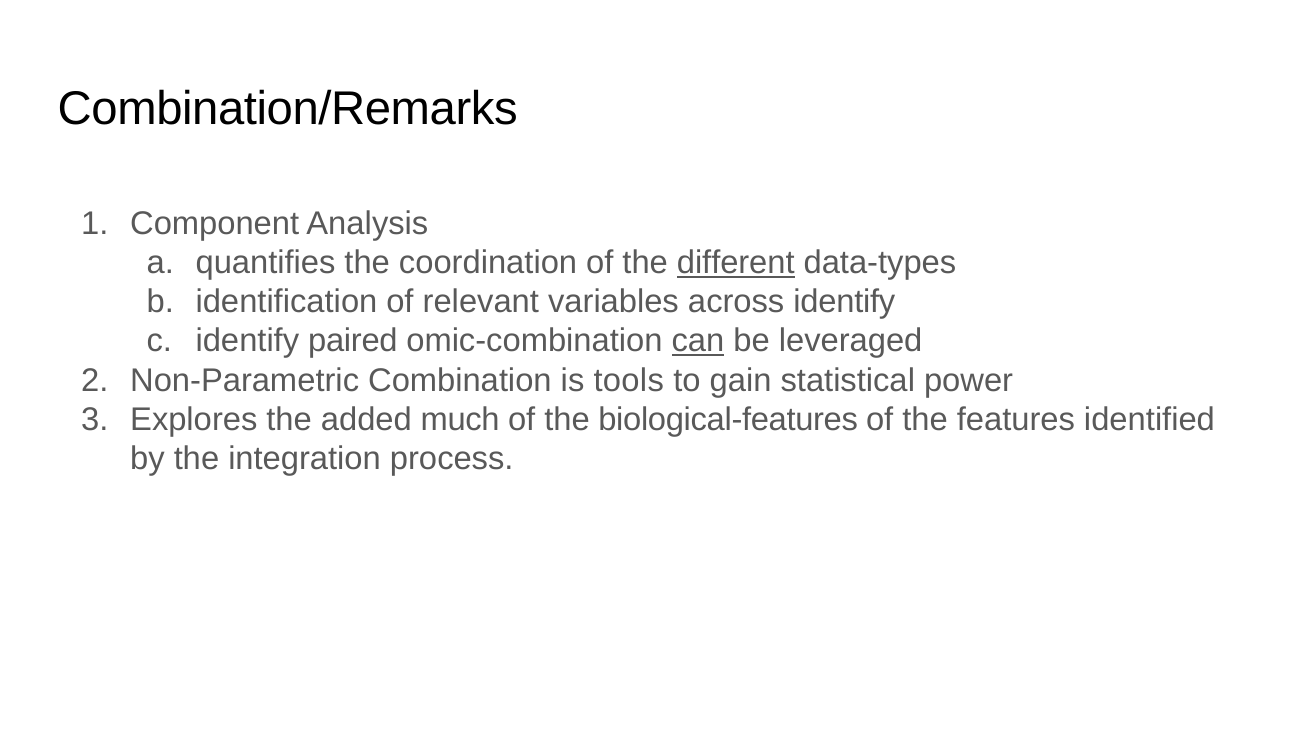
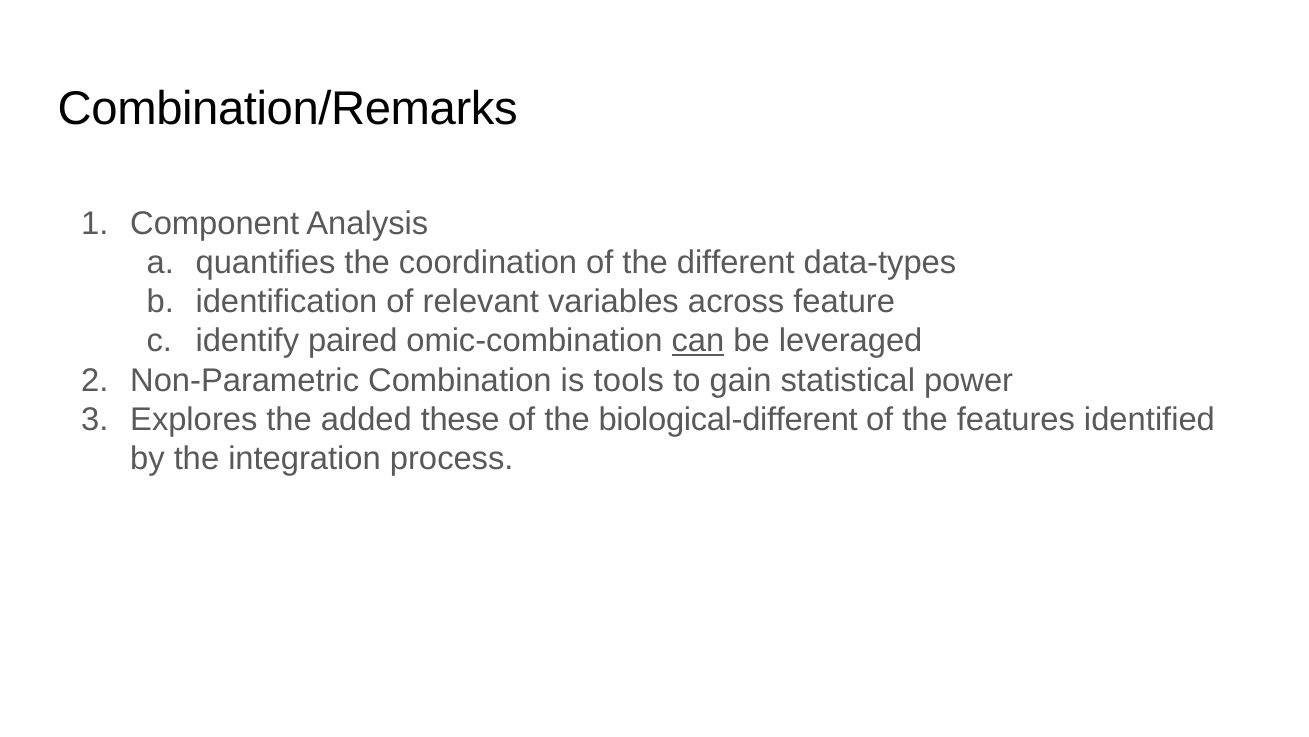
different underline: present -> none (736, 262)
across identify: identify -> feature (844, 302)
much: much -> these (460, 419)
biological-features: biological-features -> biological-different (728, 419)
